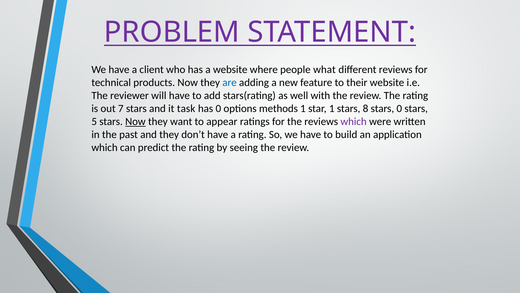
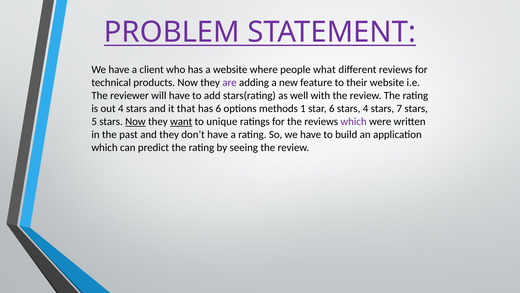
are colour: blue -> purple (230, 82)
out 7: 7 -> 4 (121, 108)
task: task -> that (186, 108)
has 0: 0 -> 6 (218, 108)
star 1: 1 -> 6 (332, 108)
stars 8: 8 -> 4 (366, 108)
stars 0: 0 -> 7 (399, 108)
want underline: none -> present (181, 121)
appear: appear -> unique (222, 121)
